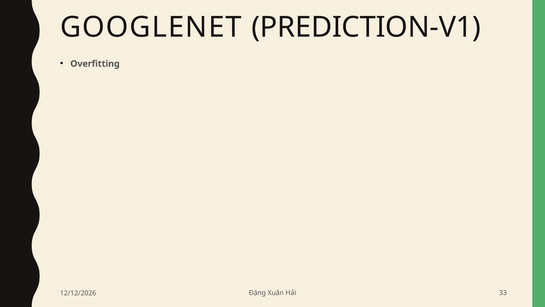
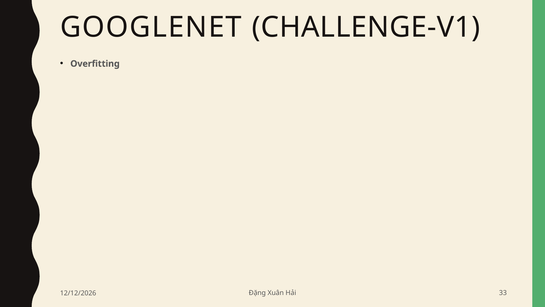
PREDICTION-V1: PREDICTION-V1 -> CHALLENGE-V1 (366, 27)
